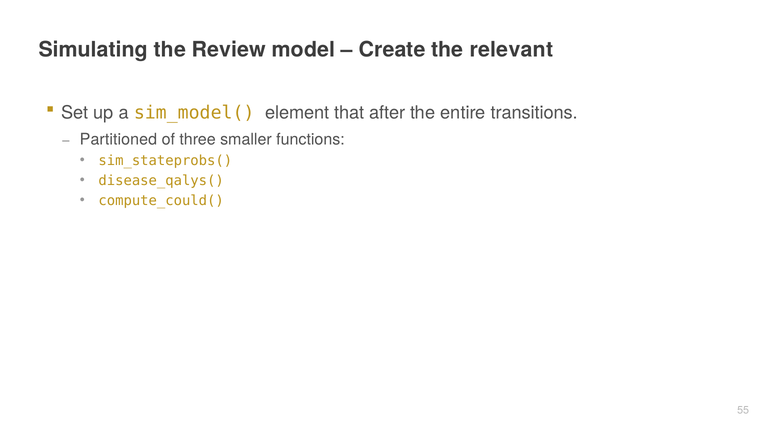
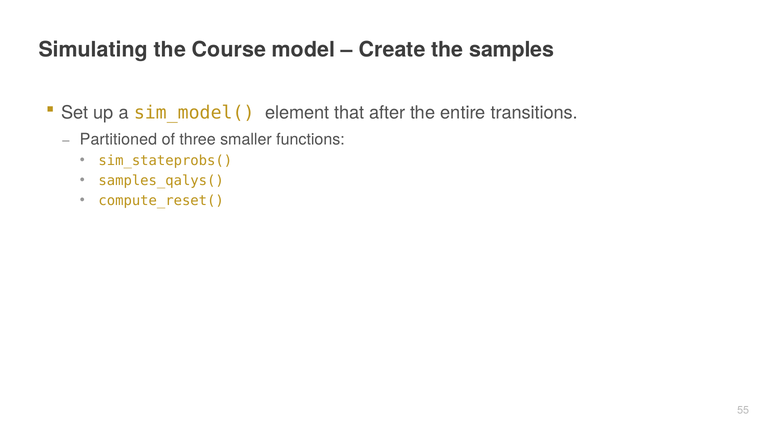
Review: Review -> Course (229, 50)
relevant: relevant -> samples (512, 50)
disease_qalys(: disease_qalys( -> samples_qalys( (161, 181)
compute_could(: compute_could( -> compute_reset( (161, 201)
